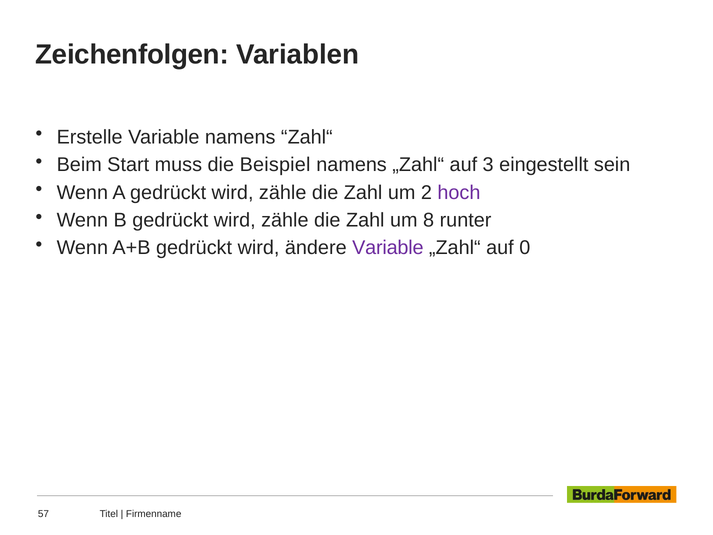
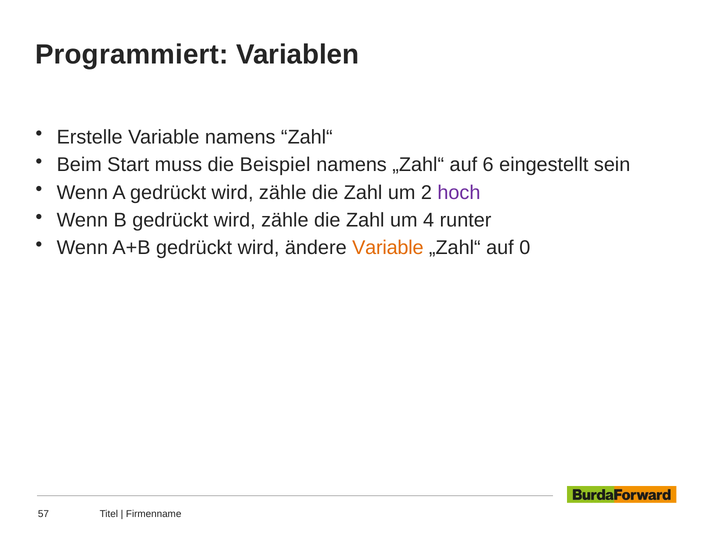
Zeichenfolgen: Zeichenfolgen -> Programmiert (132, 54)
3: 3 -> 6 (488, 165)
8: 8 -> 4 (429, 220)
Variable colour: purple -> orange (388, 248)
